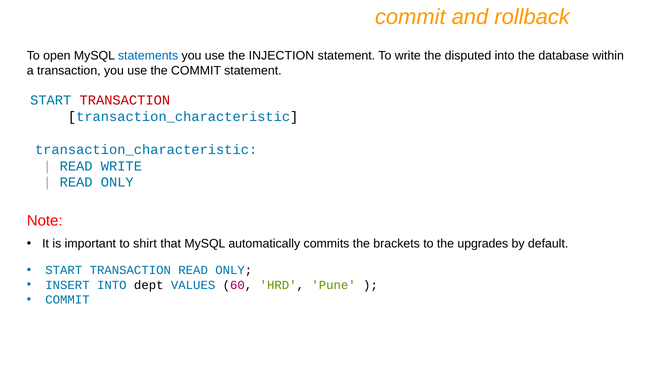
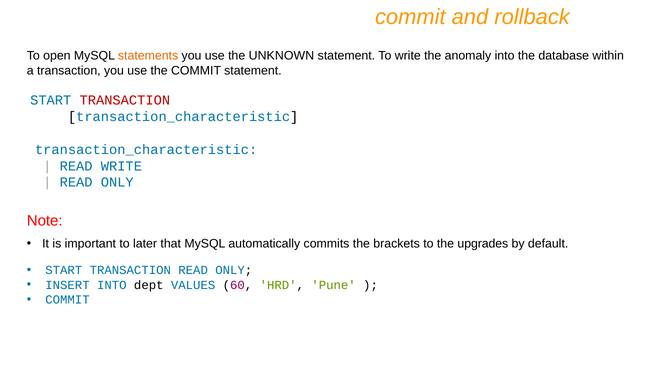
statements colour: blue -> orange (148, 56)
INJECTION: INJECTION -> UNKNOWN (281, 56)
disputed: disputed -> anomaly (468, 56)
shirt: shirt -> later (145, 243)
